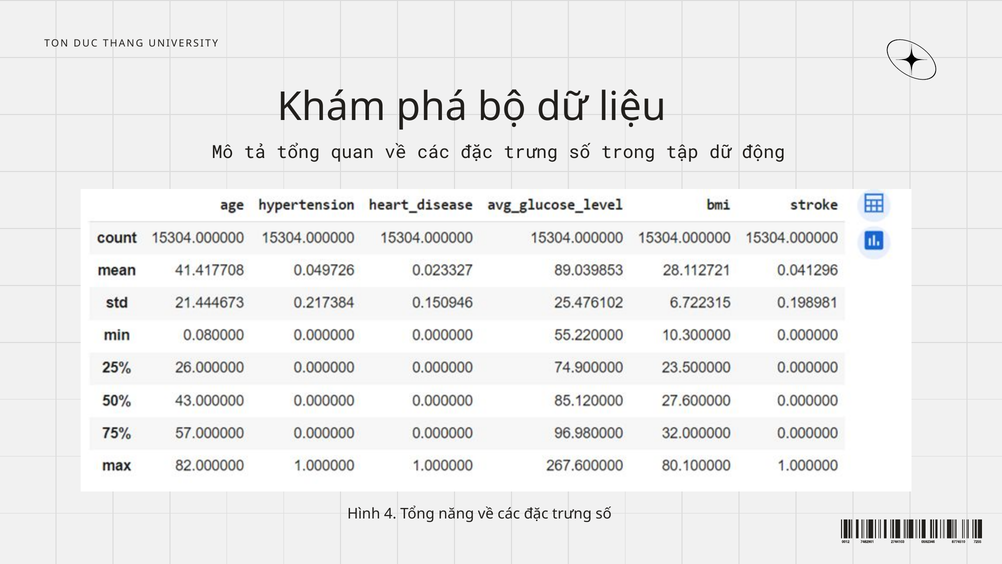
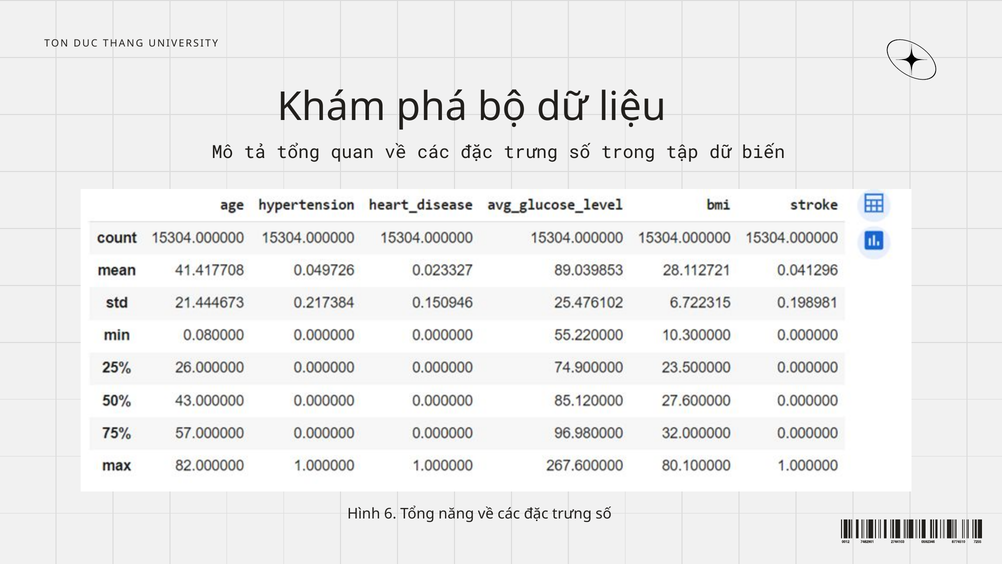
động: động -> biến (763, 152)
4: 4 -> 6 (390, 514)
